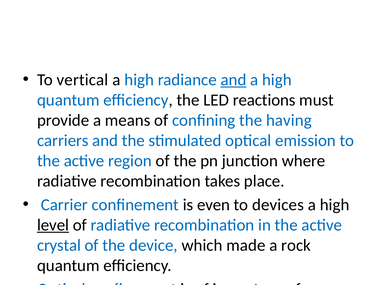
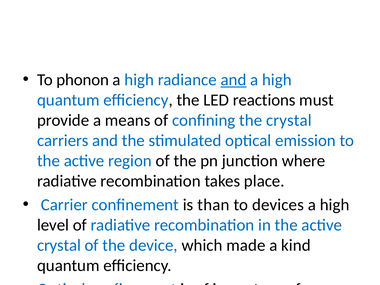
vertical: vertical -> phonon (83, 80)
the having: having -> crystal (289, 120)
even: even -> than (213, 205)
level underline: present -> none (53, 225)
rock: rock -> kind (296, 245)
